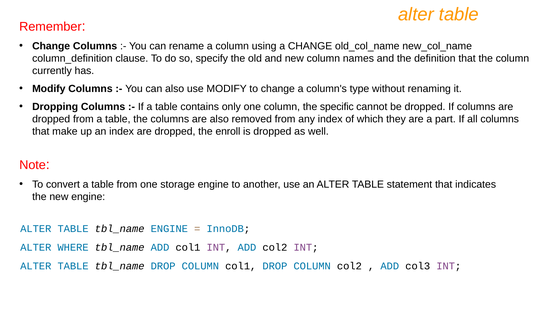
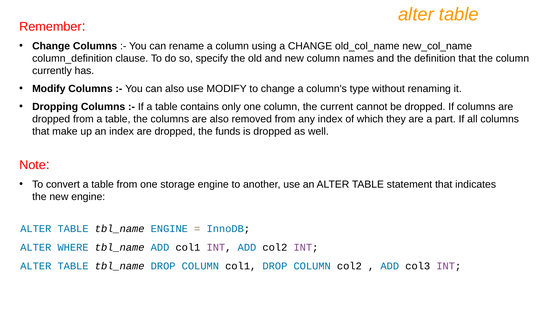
specific: specific -> current (337, 107)
enroll: enroll -> funds (228, 132)
